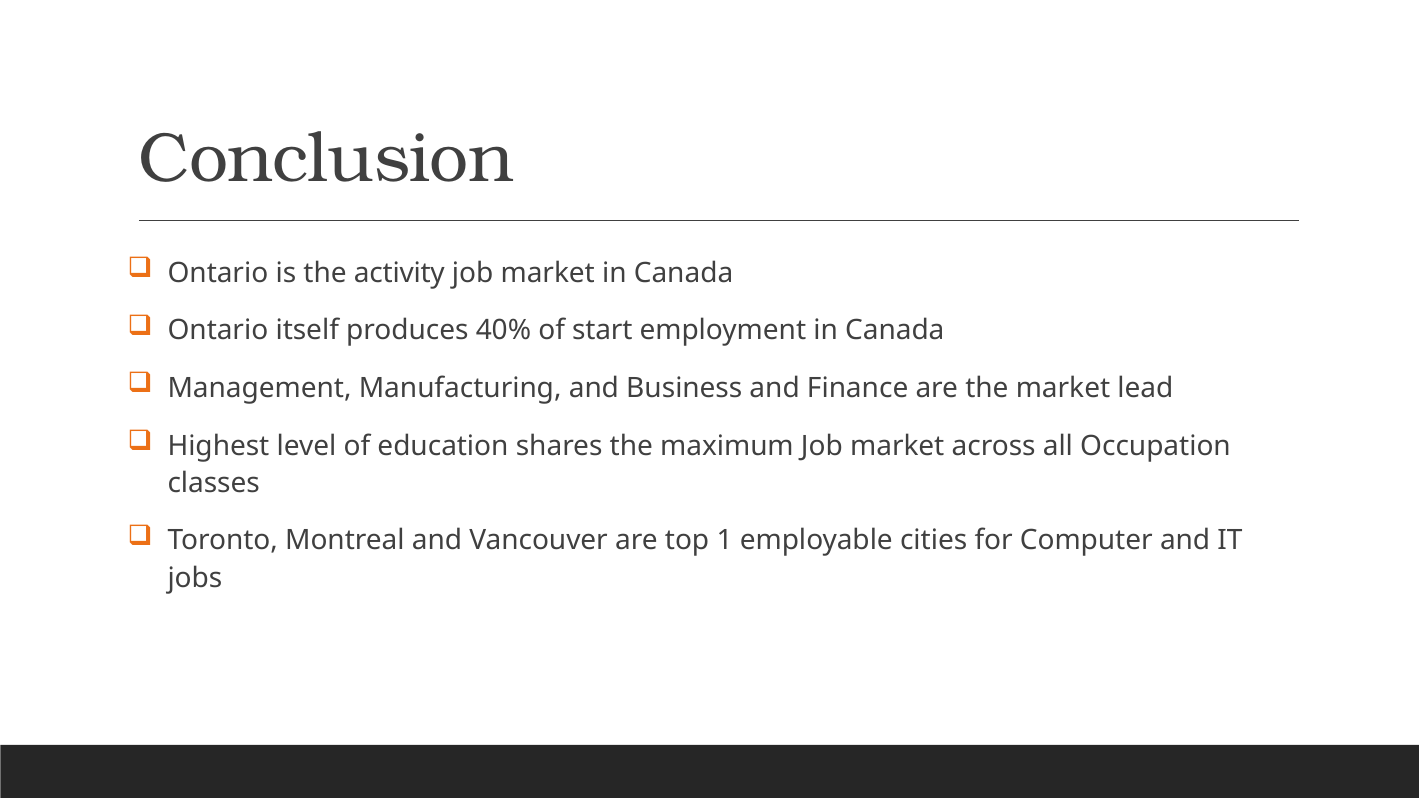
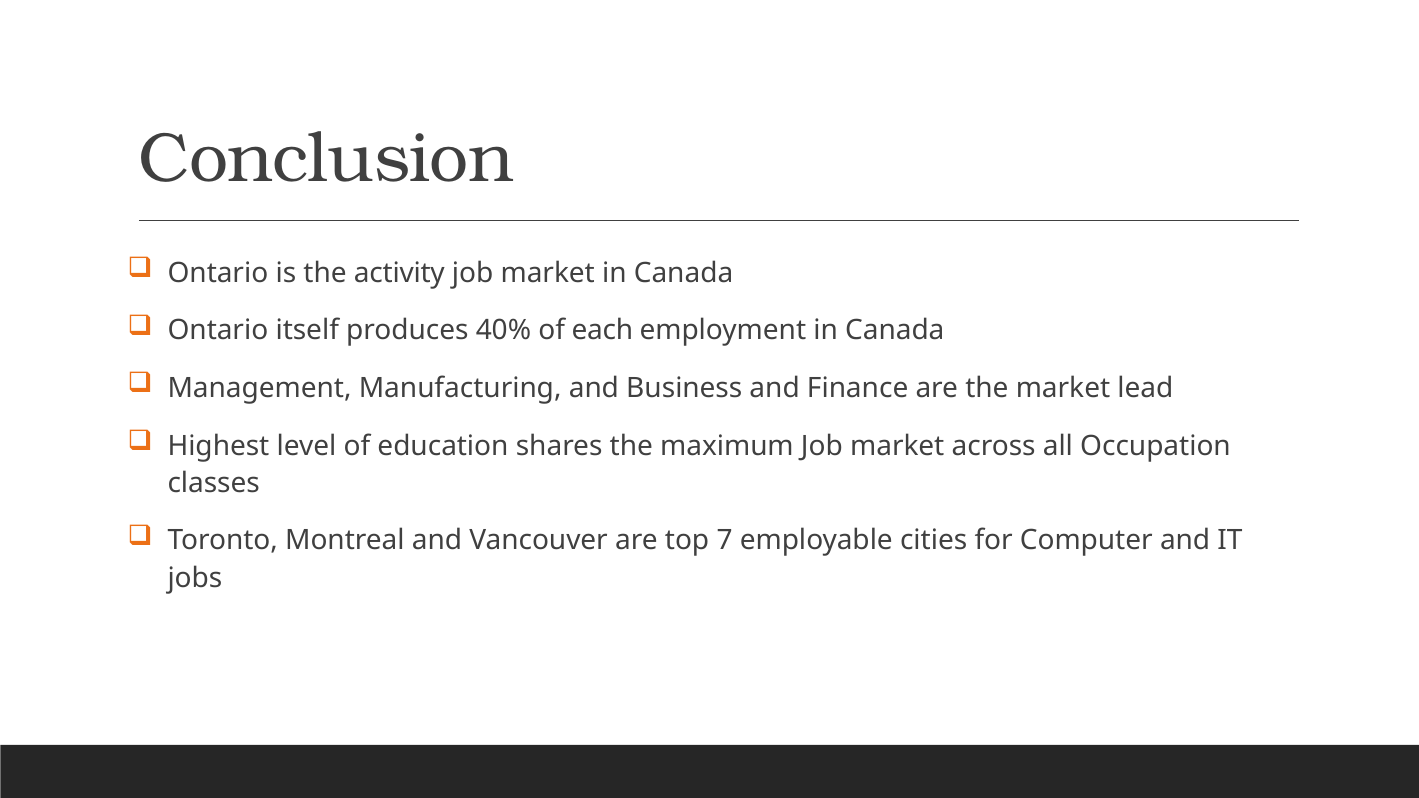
start: start -> each (602, 331)
1: 1 -> 7 (725, 541)
